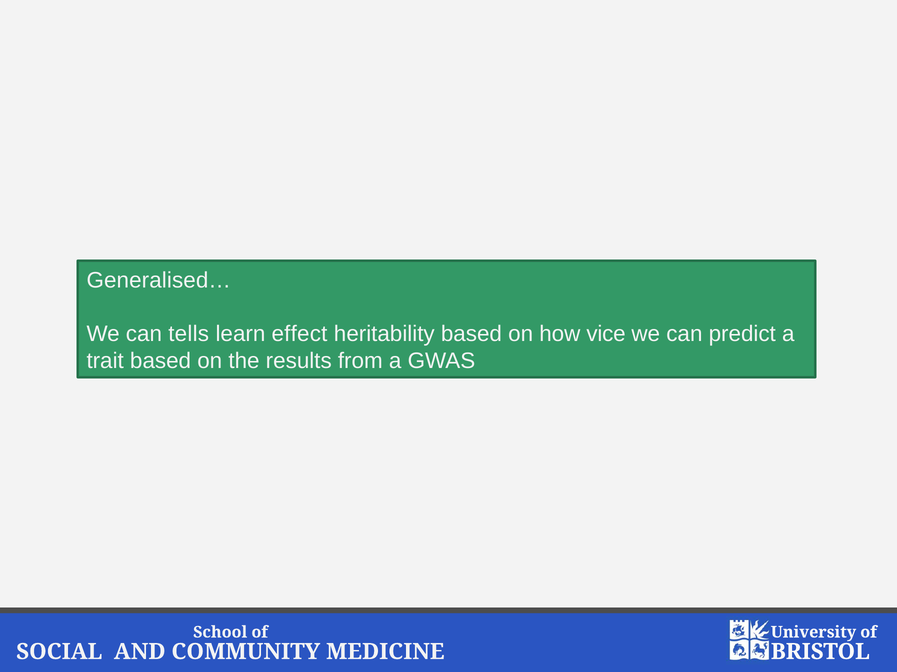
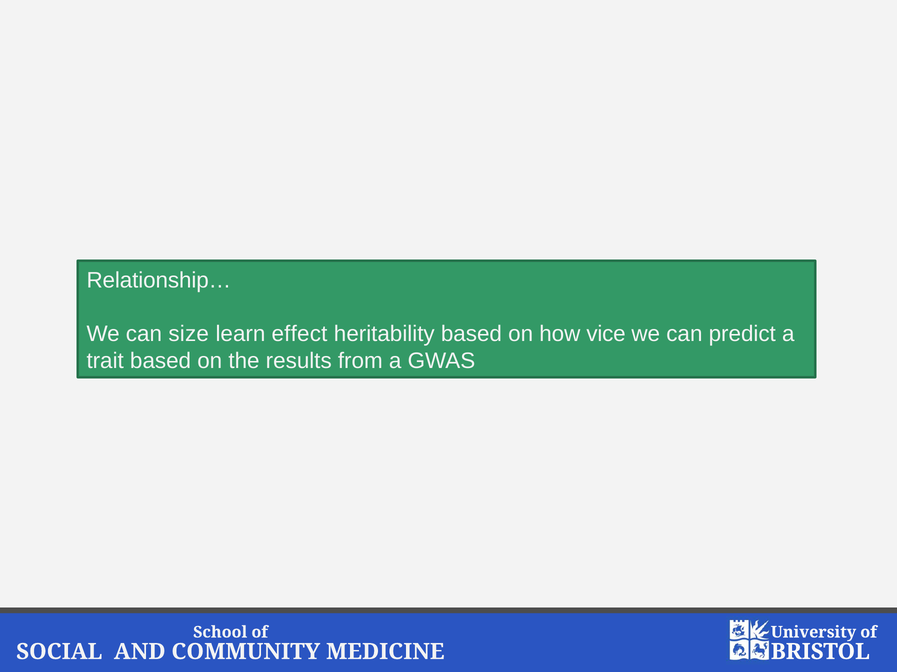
Generalised…: Generalised… -> Relationship… (159, 281)
tells: tells -> size (189, 334)
